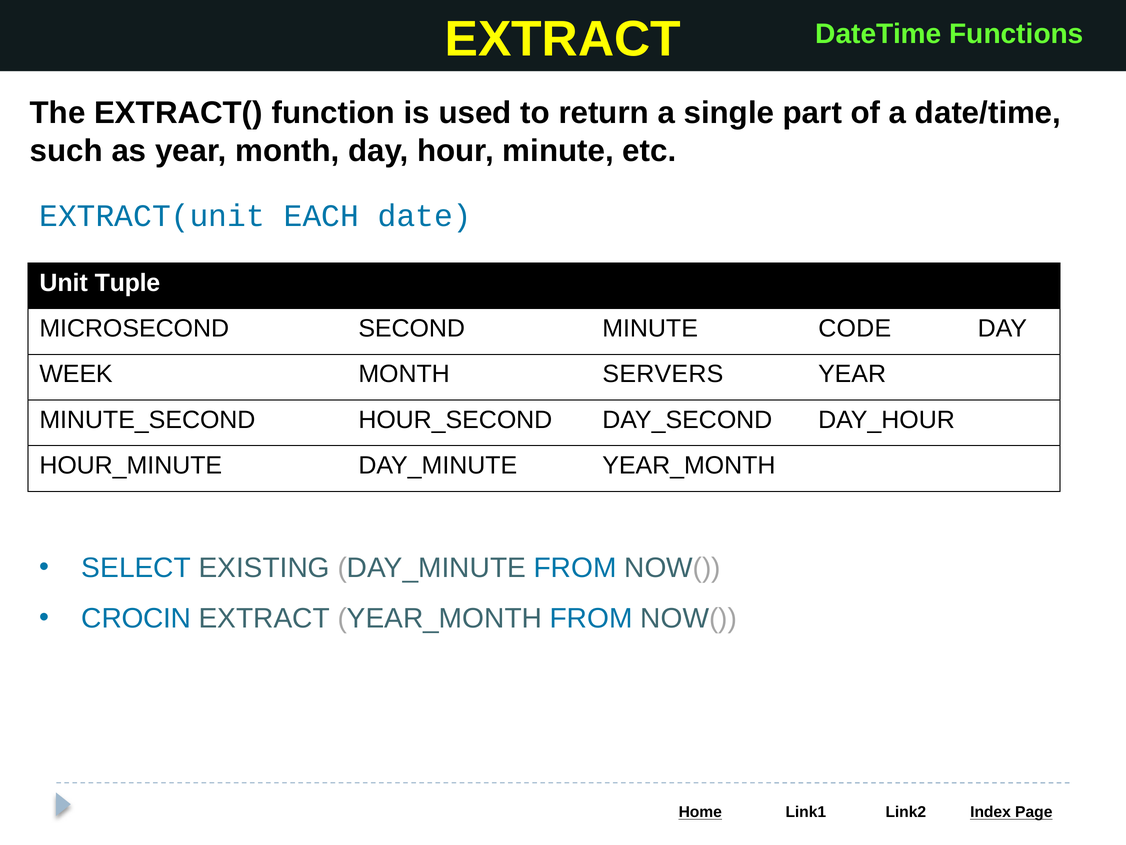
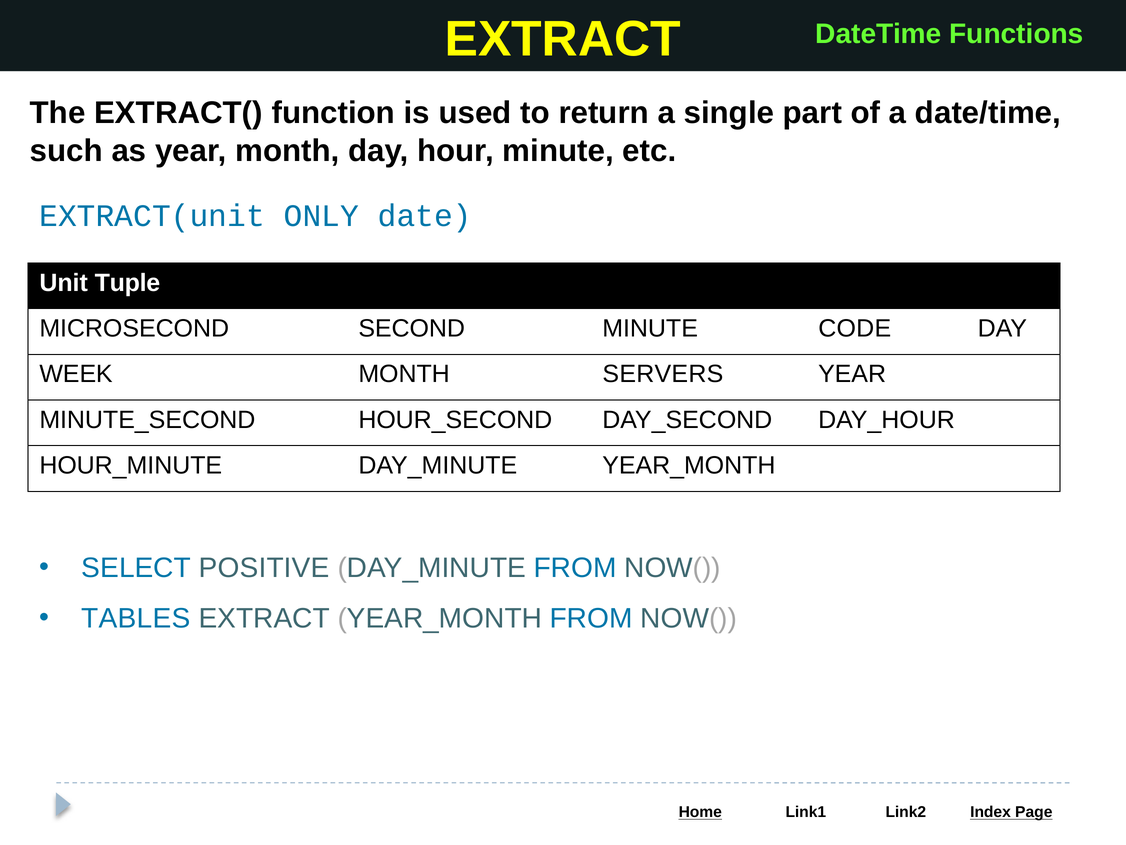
EACH: EACH -> ONLY (321, 216)
EXISTING: EXISTING -> POSITIVE (264, 568)
CROCIN: CROCIN -> TABLES (136, 618)
